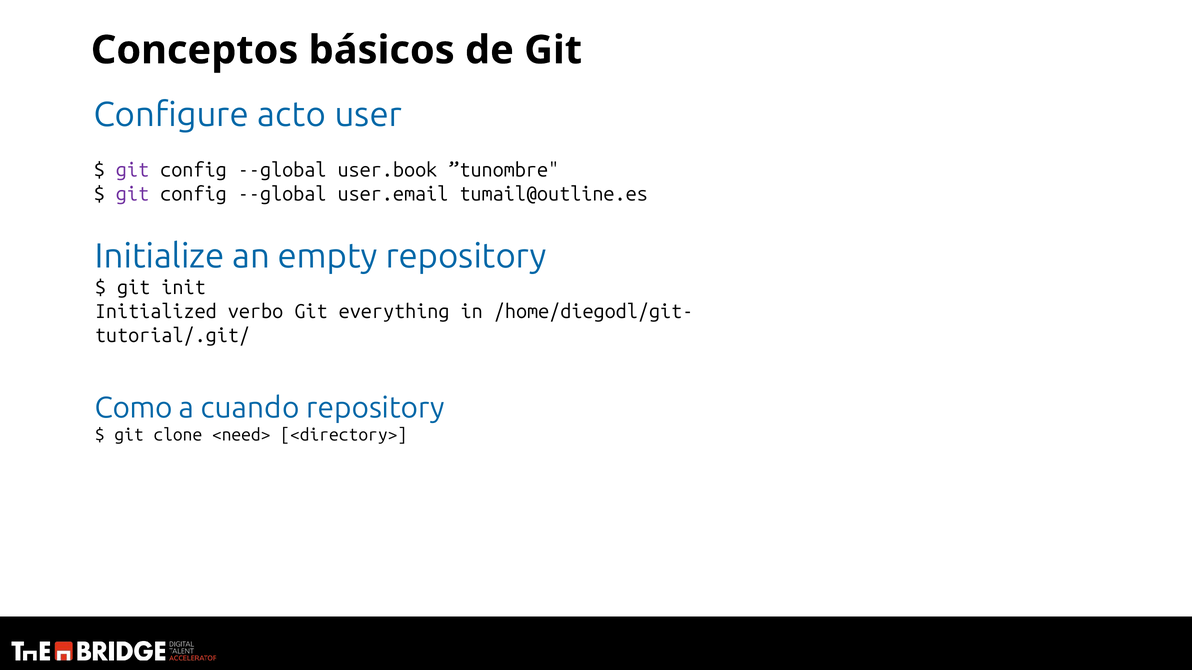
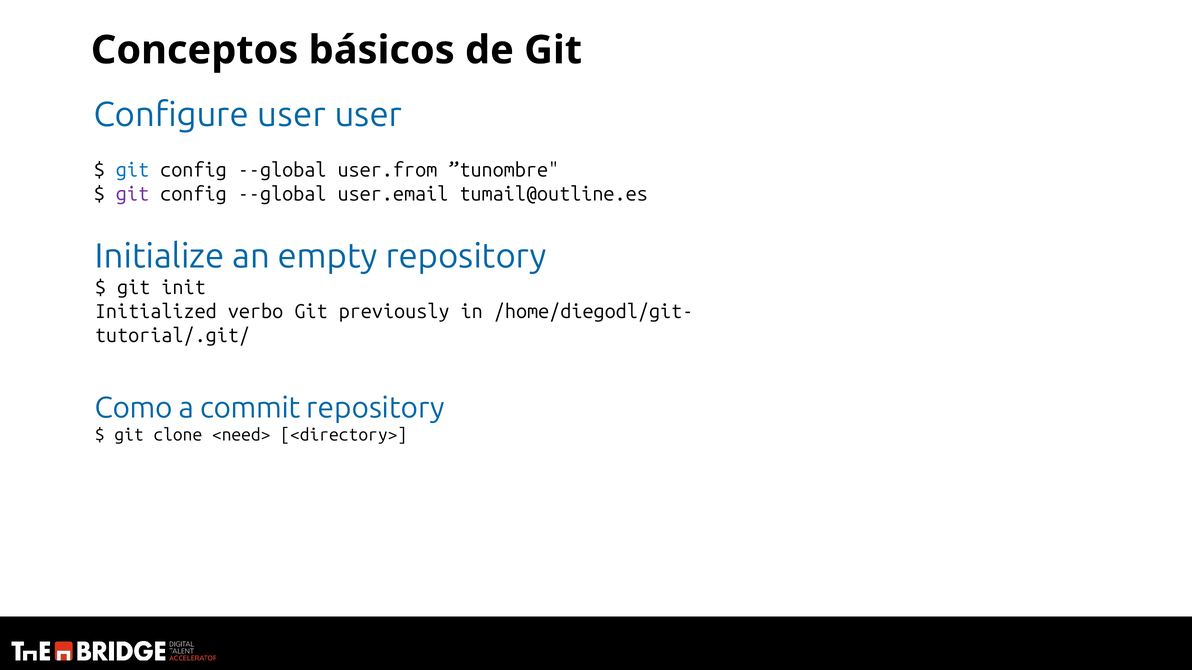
Configure acto: acto -> user (292, 115)
git colour: purple -> blue (132, 170)
user.book: user.book -> user.from (387, 170)
everything: everything -> previously (394, 312)
cuando: cuando -> commit (250, 408)
